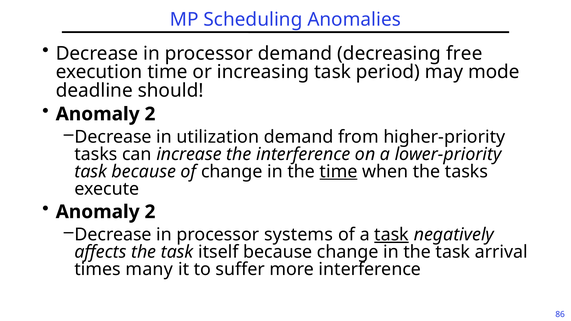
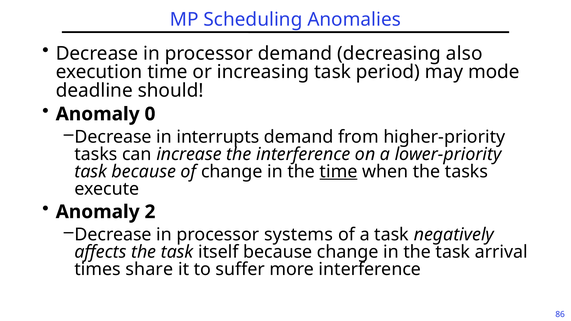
free: free -> also (464, 53)
2: 2 -> 0 (150, 114)
utilization: utilization -> interrupts (218, 137)
task underline: present -> none (392, 235)
many: many -> share (149, 269)
